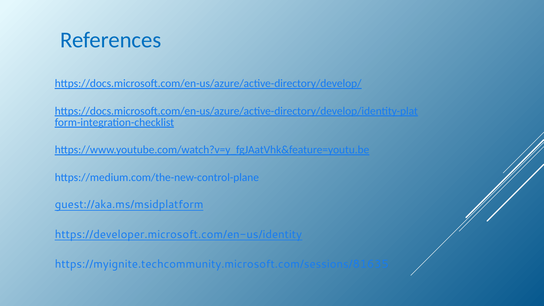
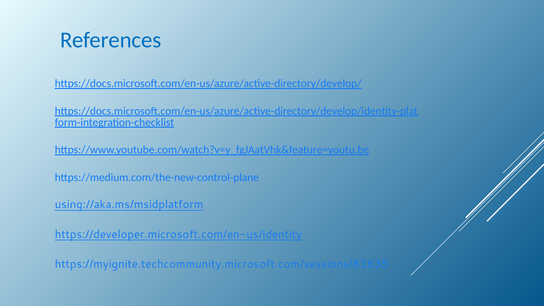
guest://aka.ms/msidplatform: guest://aka.ms/msidplatform -> using://aka.ms/msidplatform (129, 205)
